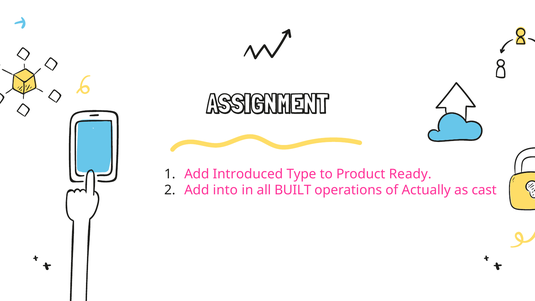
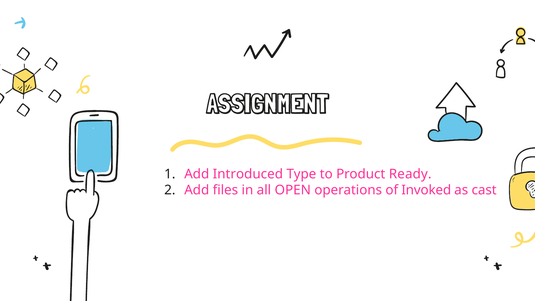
into: into -> files (225, 190)
BUILT: BUILT -> OPEN (293, 190)
Actually: Actually -> Invoked (426, 190)
